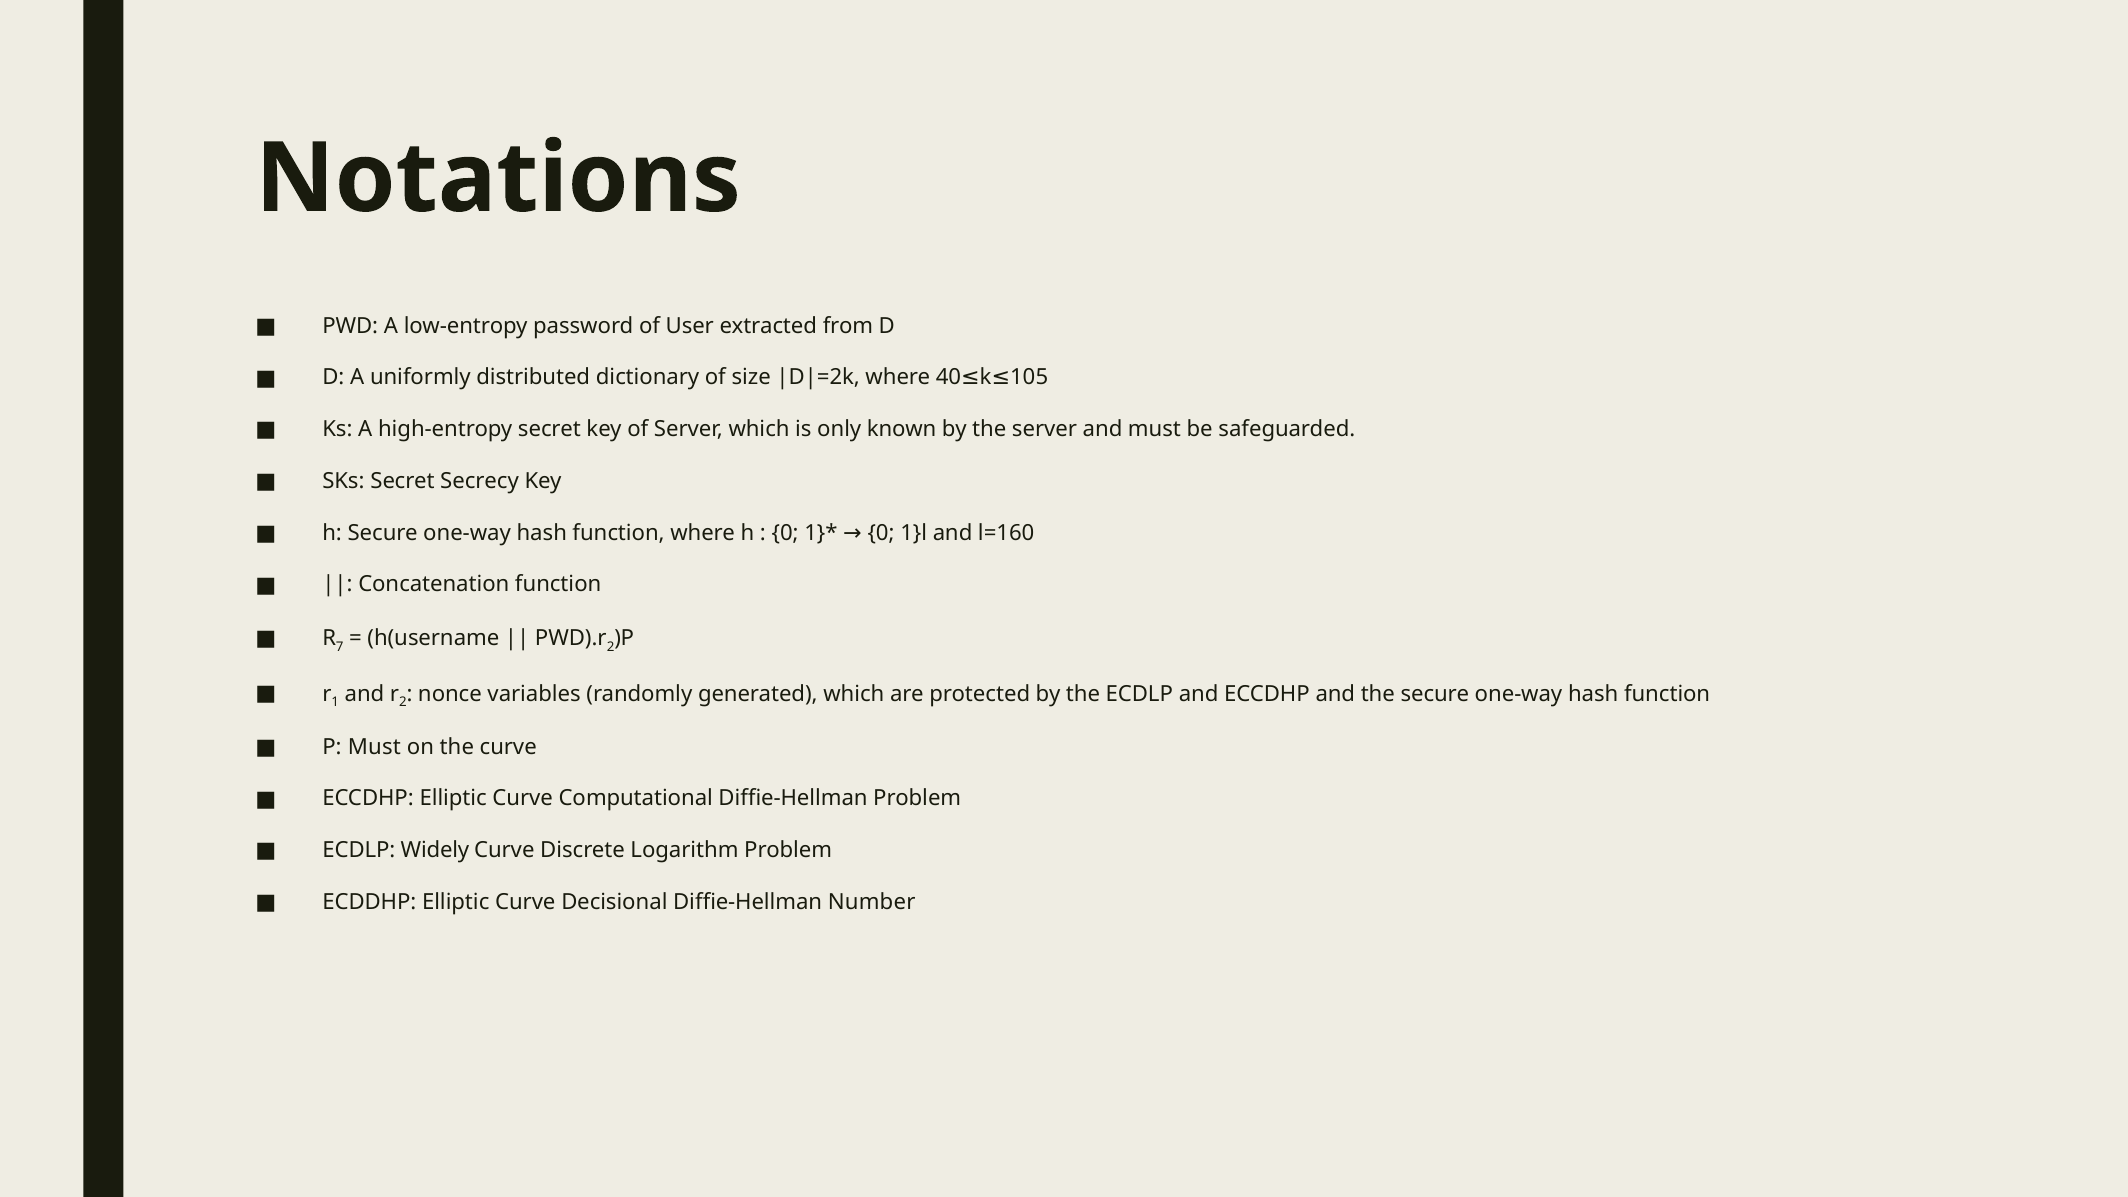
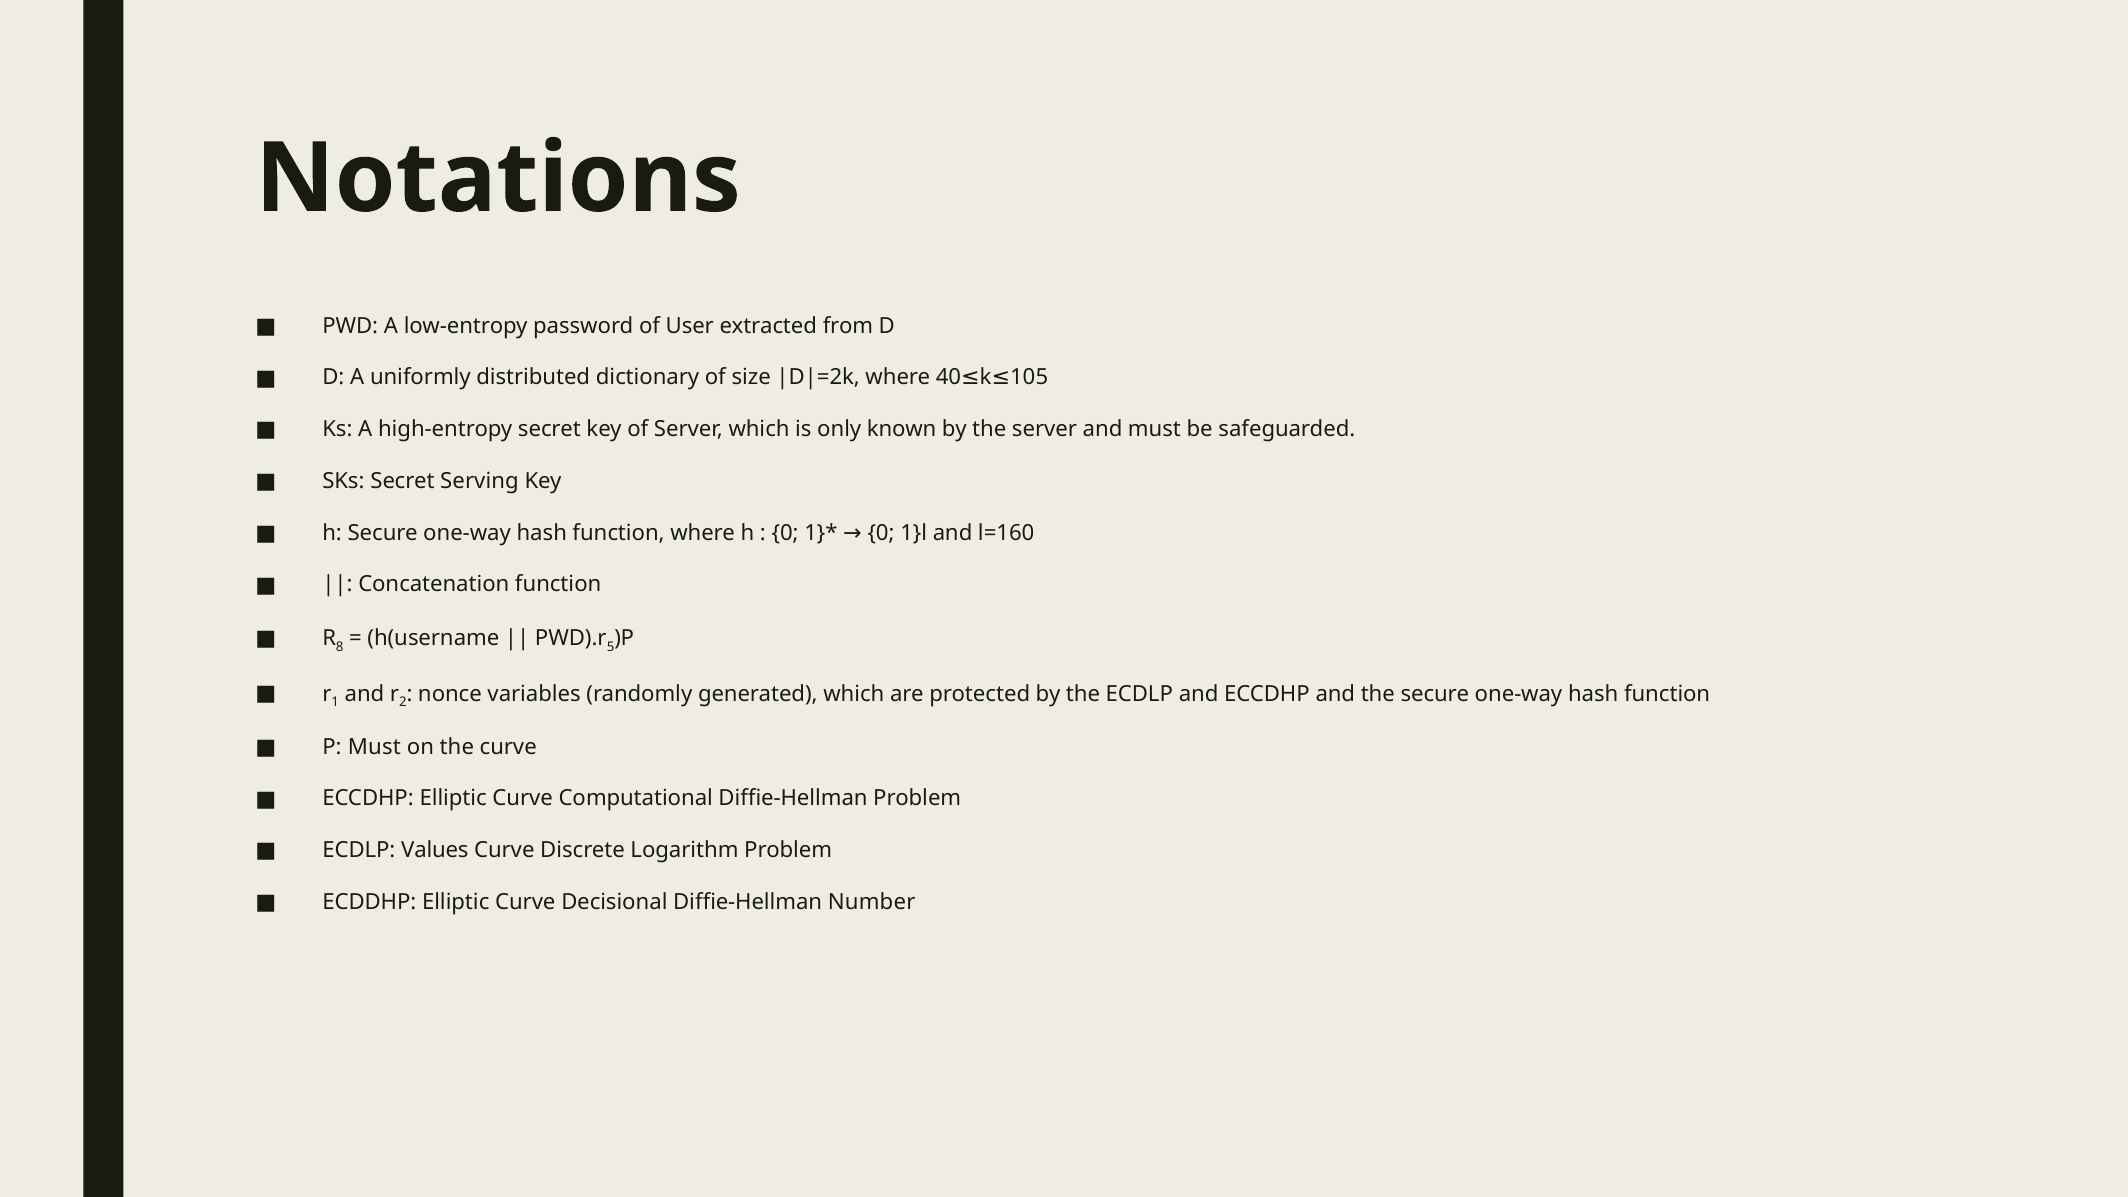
Secrecy: Secrecy -> Serving (479, 481)
7: 7 -> 8 (340, 647)
2: 2 -> 5 (611, 647)
Widely: Widely -> Values (435, 850)
